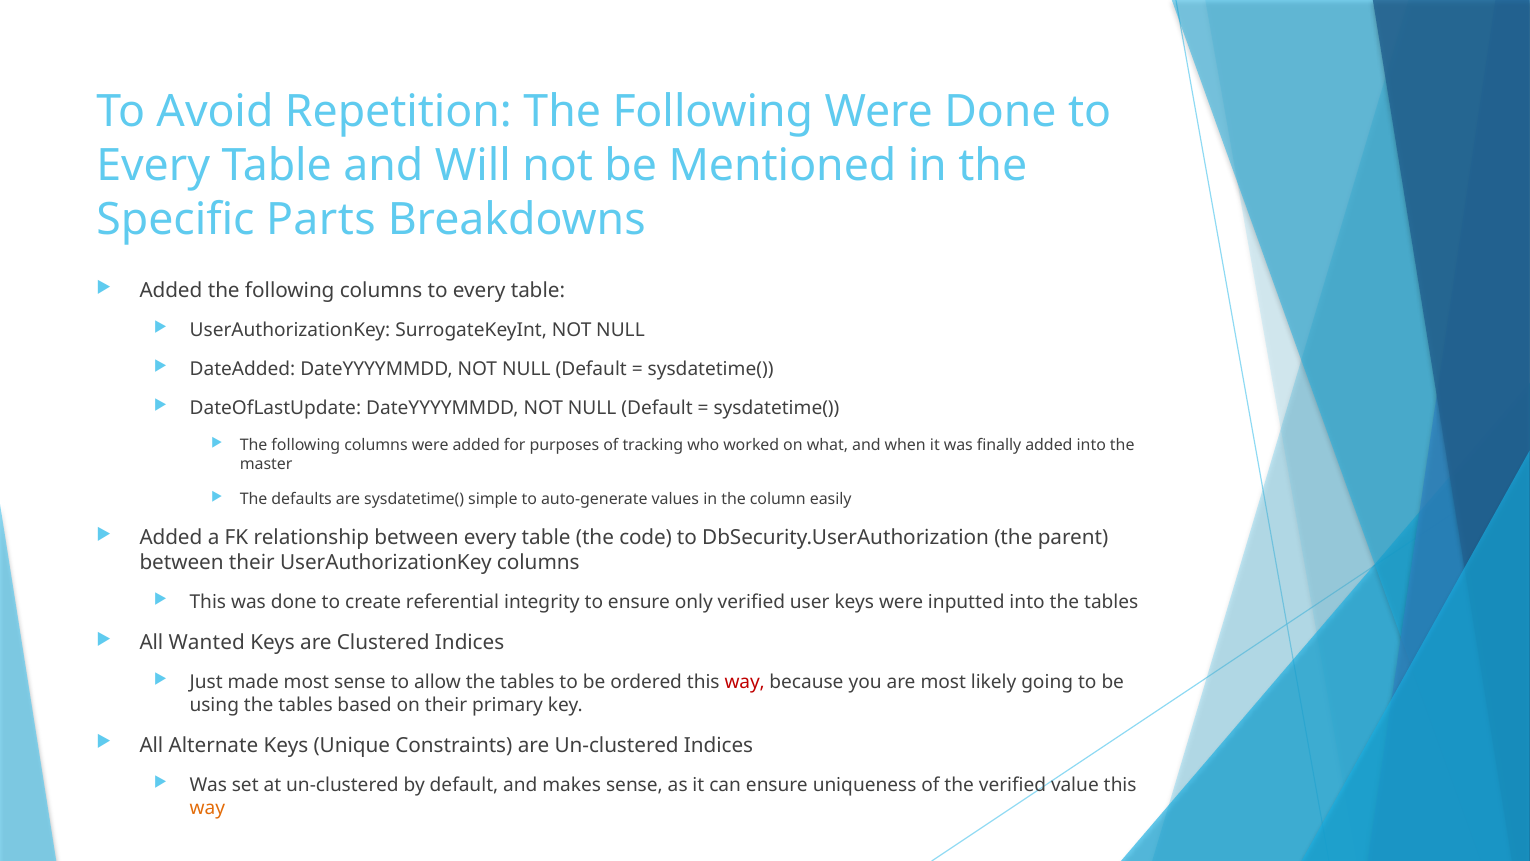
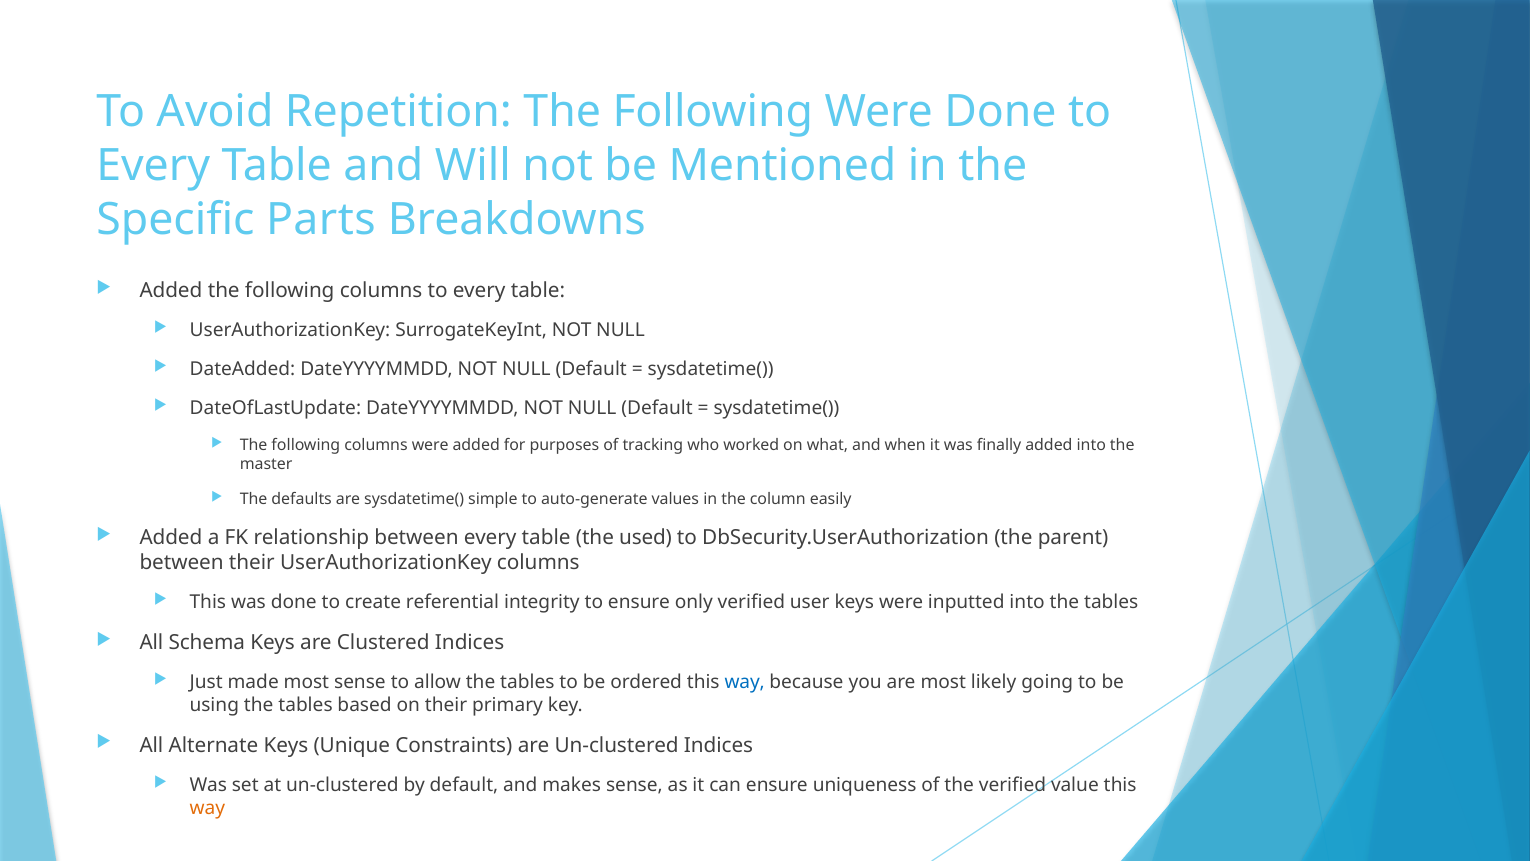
code: code -> used (646, 538)
Wanted: Wanted -> Schema (207, 642)
way colour: red -> blue (745, 682)
